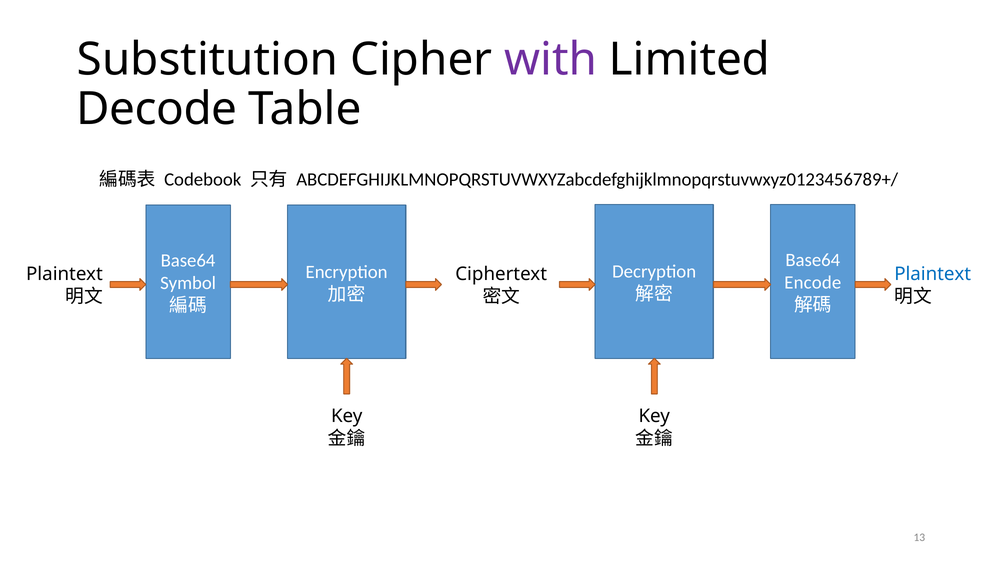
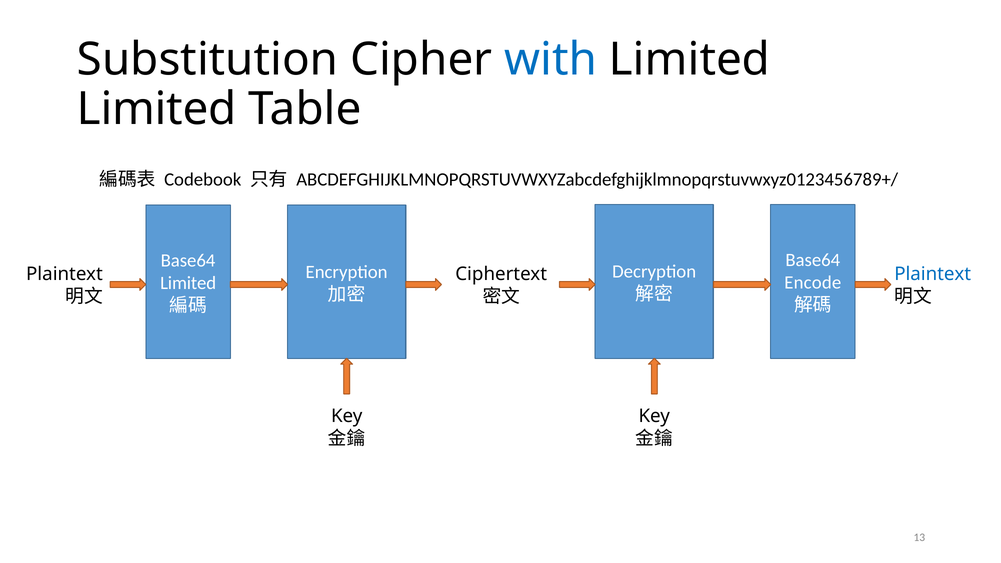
with colour: purple -> blue (551, 59)
Decode: Decode -> Limited (157, 109)
Symbol: Symbol -> Limited (188, 283)
